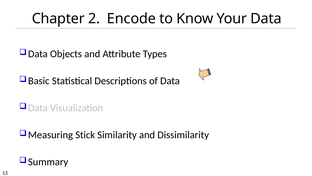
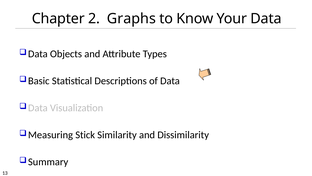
Encode: Encode -> Graphs (131, 18)
